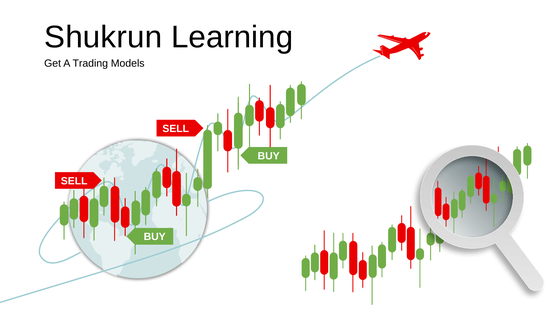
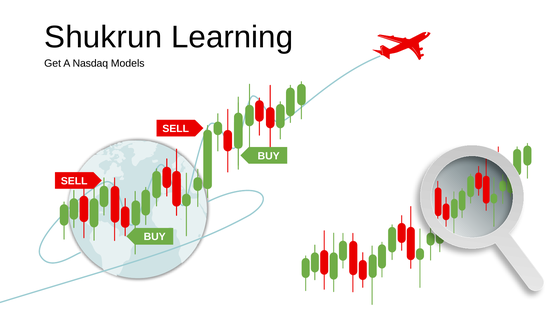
Trading: Trading -> Nasdaq (90, 63)
